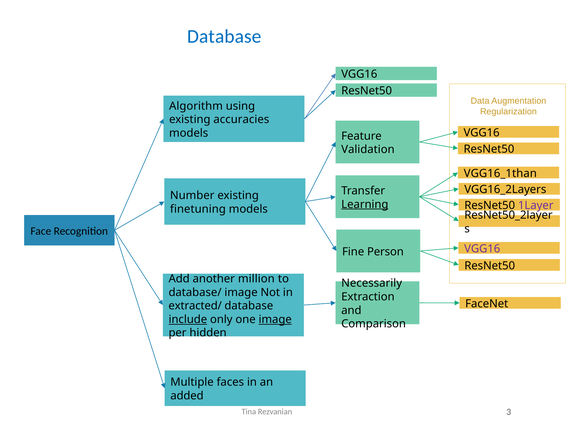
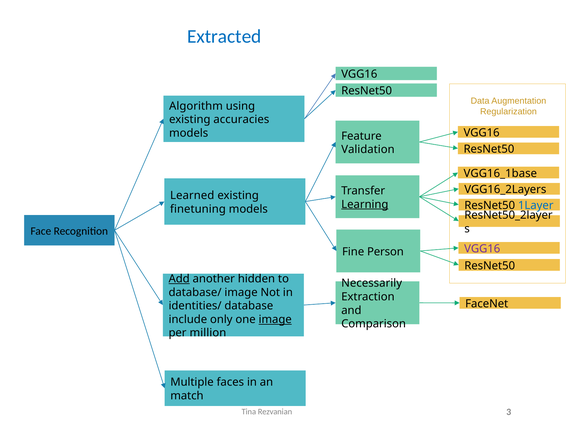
Database: Database -> Extracted (224, 37)
VGG16_1than: VGG16_1than -> VGG16_1base (500, 173)
Number: Number -> Learned (192, 196)
1Layer colour: purple -> blue (536, 205)
Add underline: none -> present (179, 279)
million: million -> hidden (256, 279)
extracted/: extracted/ -> identities/ (195, 306)
include underline: present -> none (188, 319)
hidden: hidden -> million (208, 333)
added: added -> match (187, 396)
